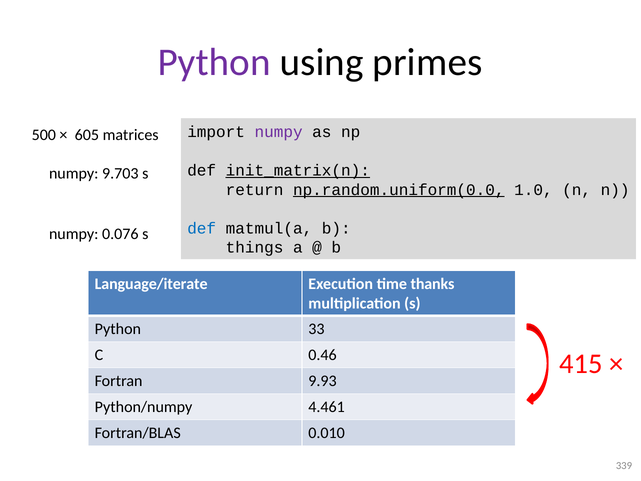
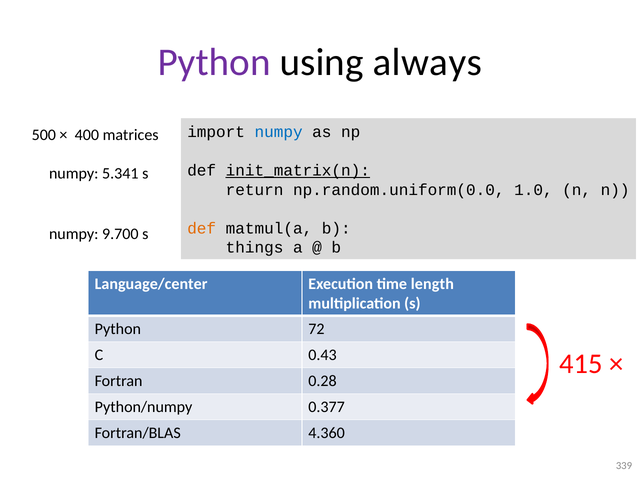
primes: primes -> always (427, 62)
numpy colour: purple -> blue (279, 132)
605: 605 -> 400 (87, 135)
9.703: 9.703 -> 5.341 (120, 173)
np.random.uniform(0.0 underline: present -> none (399, 190)
def colour: blue -> orange (202, 228)
0.076: 0.076 -> 9.700 (120, 234)
Language/iterate: Language/iterate -> Language/center (151, 284)
thanks: thanks -> length (432, 284)
33: 33 -> 72 (316, 329)
0.46: 0.46 -> 0.43 (323, 355)
9.93: 9.93 -> 0.28 (323, 381)
4.461: 4.461 -> 0.377 (327, 407)
0.010: 0.010 -> 4.360 (327, 433)
